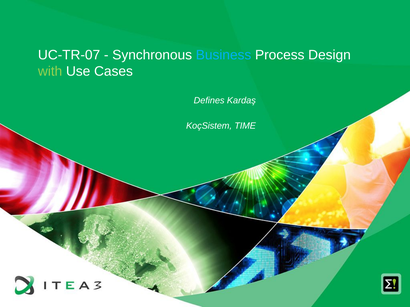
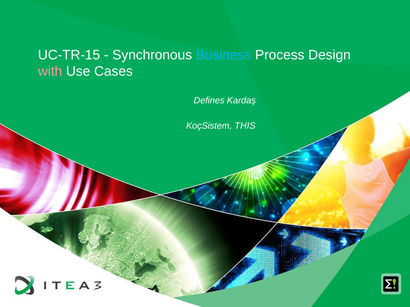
UC-TR-07: UC-TR-07 -> UC-TR-15 (69, 55)
with colour: light green -> pink (50, 72)
TIME: TIME -> THIS (245, 126)
